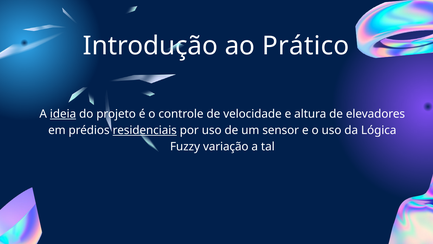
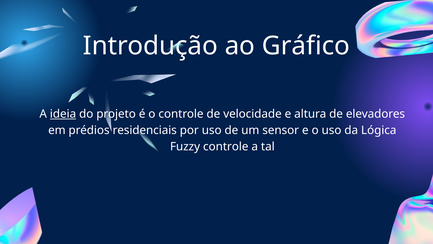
Prático: Prático -> Gráfico (306, 46)
residenciais underline: present -> none (145, 130)
Fuzzy variação: variação -> controle (226, 146)
